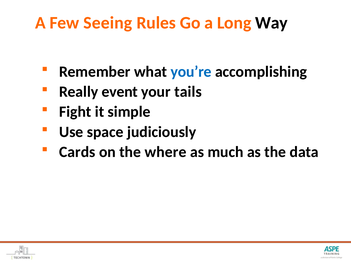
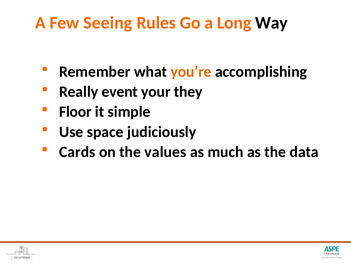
you’re colour: blue -> orange (191, 72)
tails: tails -> they (188, 92)
Fight: Fight -> Floor (75, 111)
where: where -> values (165, 151)
